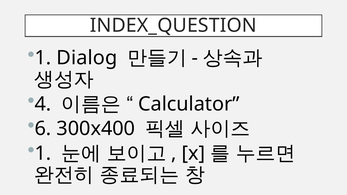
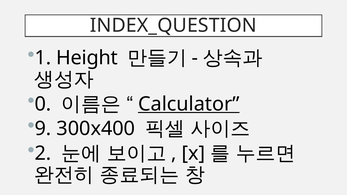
Dialog: Dialog -> Height (87, 58)
4: 4 -> 0 (43, 104)
Calculator underline: none -> present (189, 104)
6: 6 -> 9 (43, 129)
1: 1 -> 2 (43, 153)
